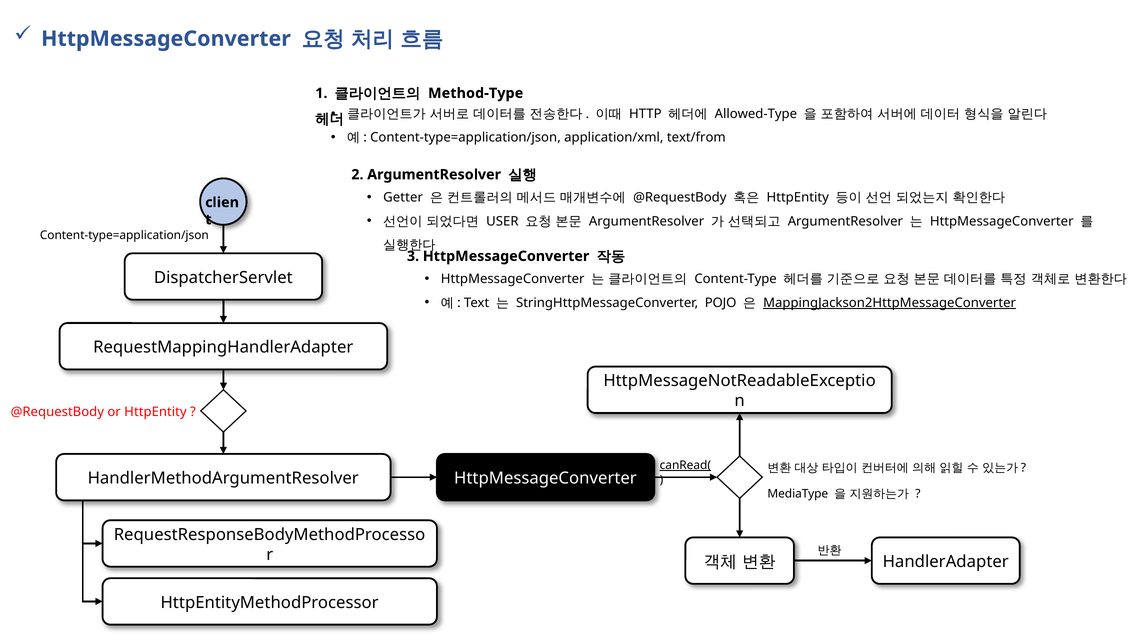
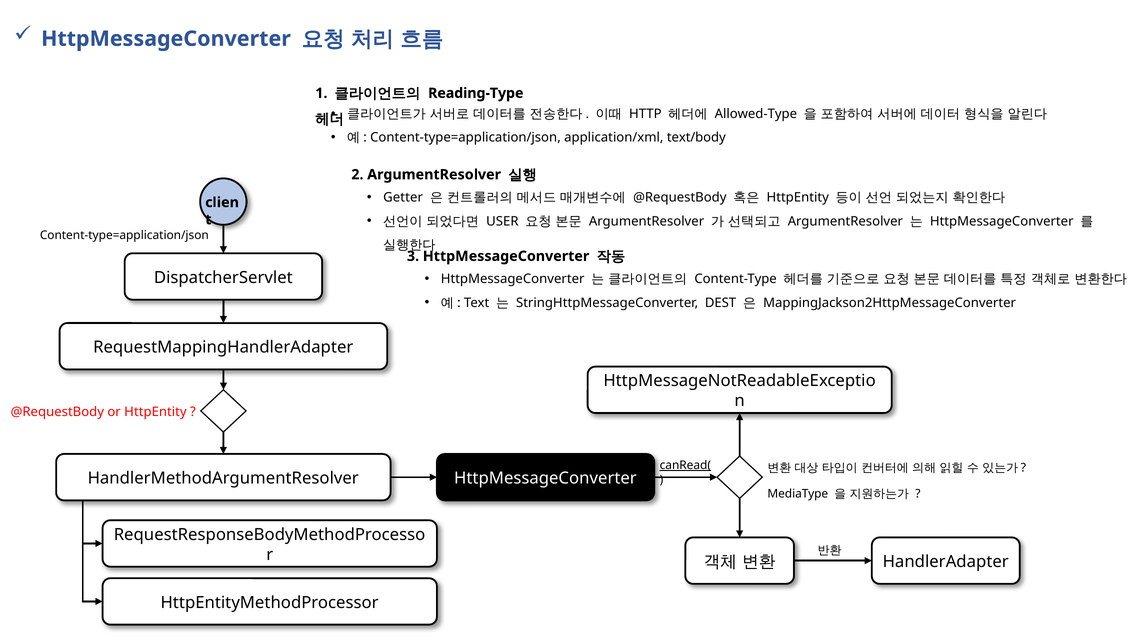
Method-Type: Method-Type -> Reading-Type (476, 93)
text/from: text/from -> text/body (696, 138)
POJO: POJO -> DEST (721, 303)
MappingJackson2HttpMessageConverter underline: present -> none (890, 303)
